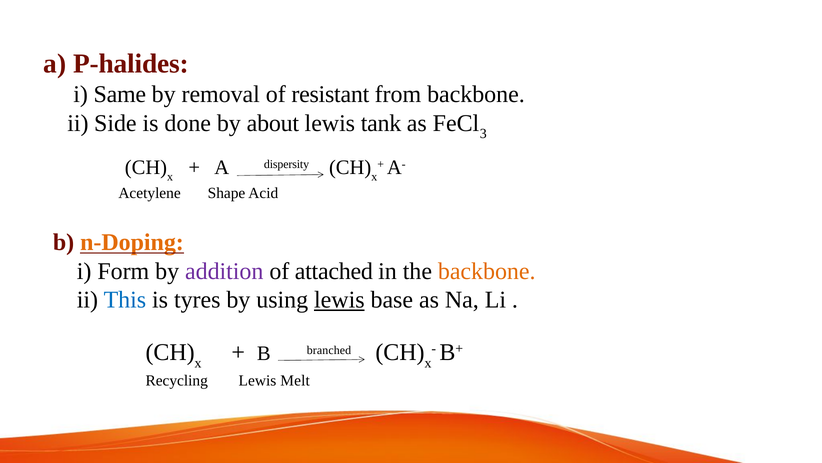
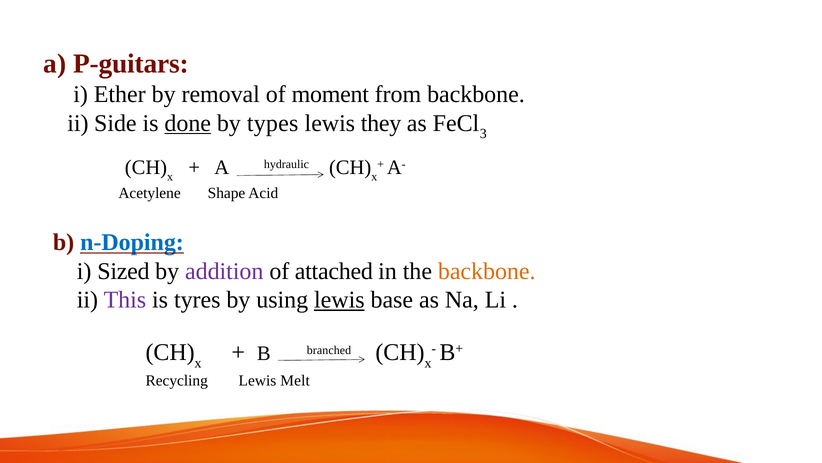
P-halides: P-halides -> P-guitars (131, 64)
Same: Same -> Ether (120, 94)
resistant: resistant -> moment (330, 94)
done underline: none -> present (188, 123)
about: about -> types (273, 123)
tank: tank -> they (381, 123)
dispersity: dispersity -> hydraulic (286, 164)
n-Doping colour: orange -> blue (132, 242)
Form: Form -> Sized (123, 271)
This colour: blue -> purple (125, 300)
